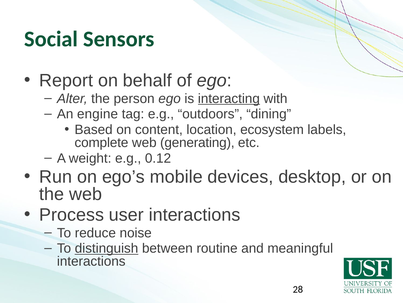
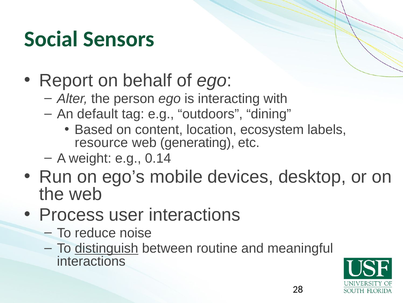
interacting underline: present -> none (229, 98)
engine: engine -> default (98, 114)
complete: complete -> resource (101, 142)
0.12: 0.12 -> 0.14 (158, 158)
